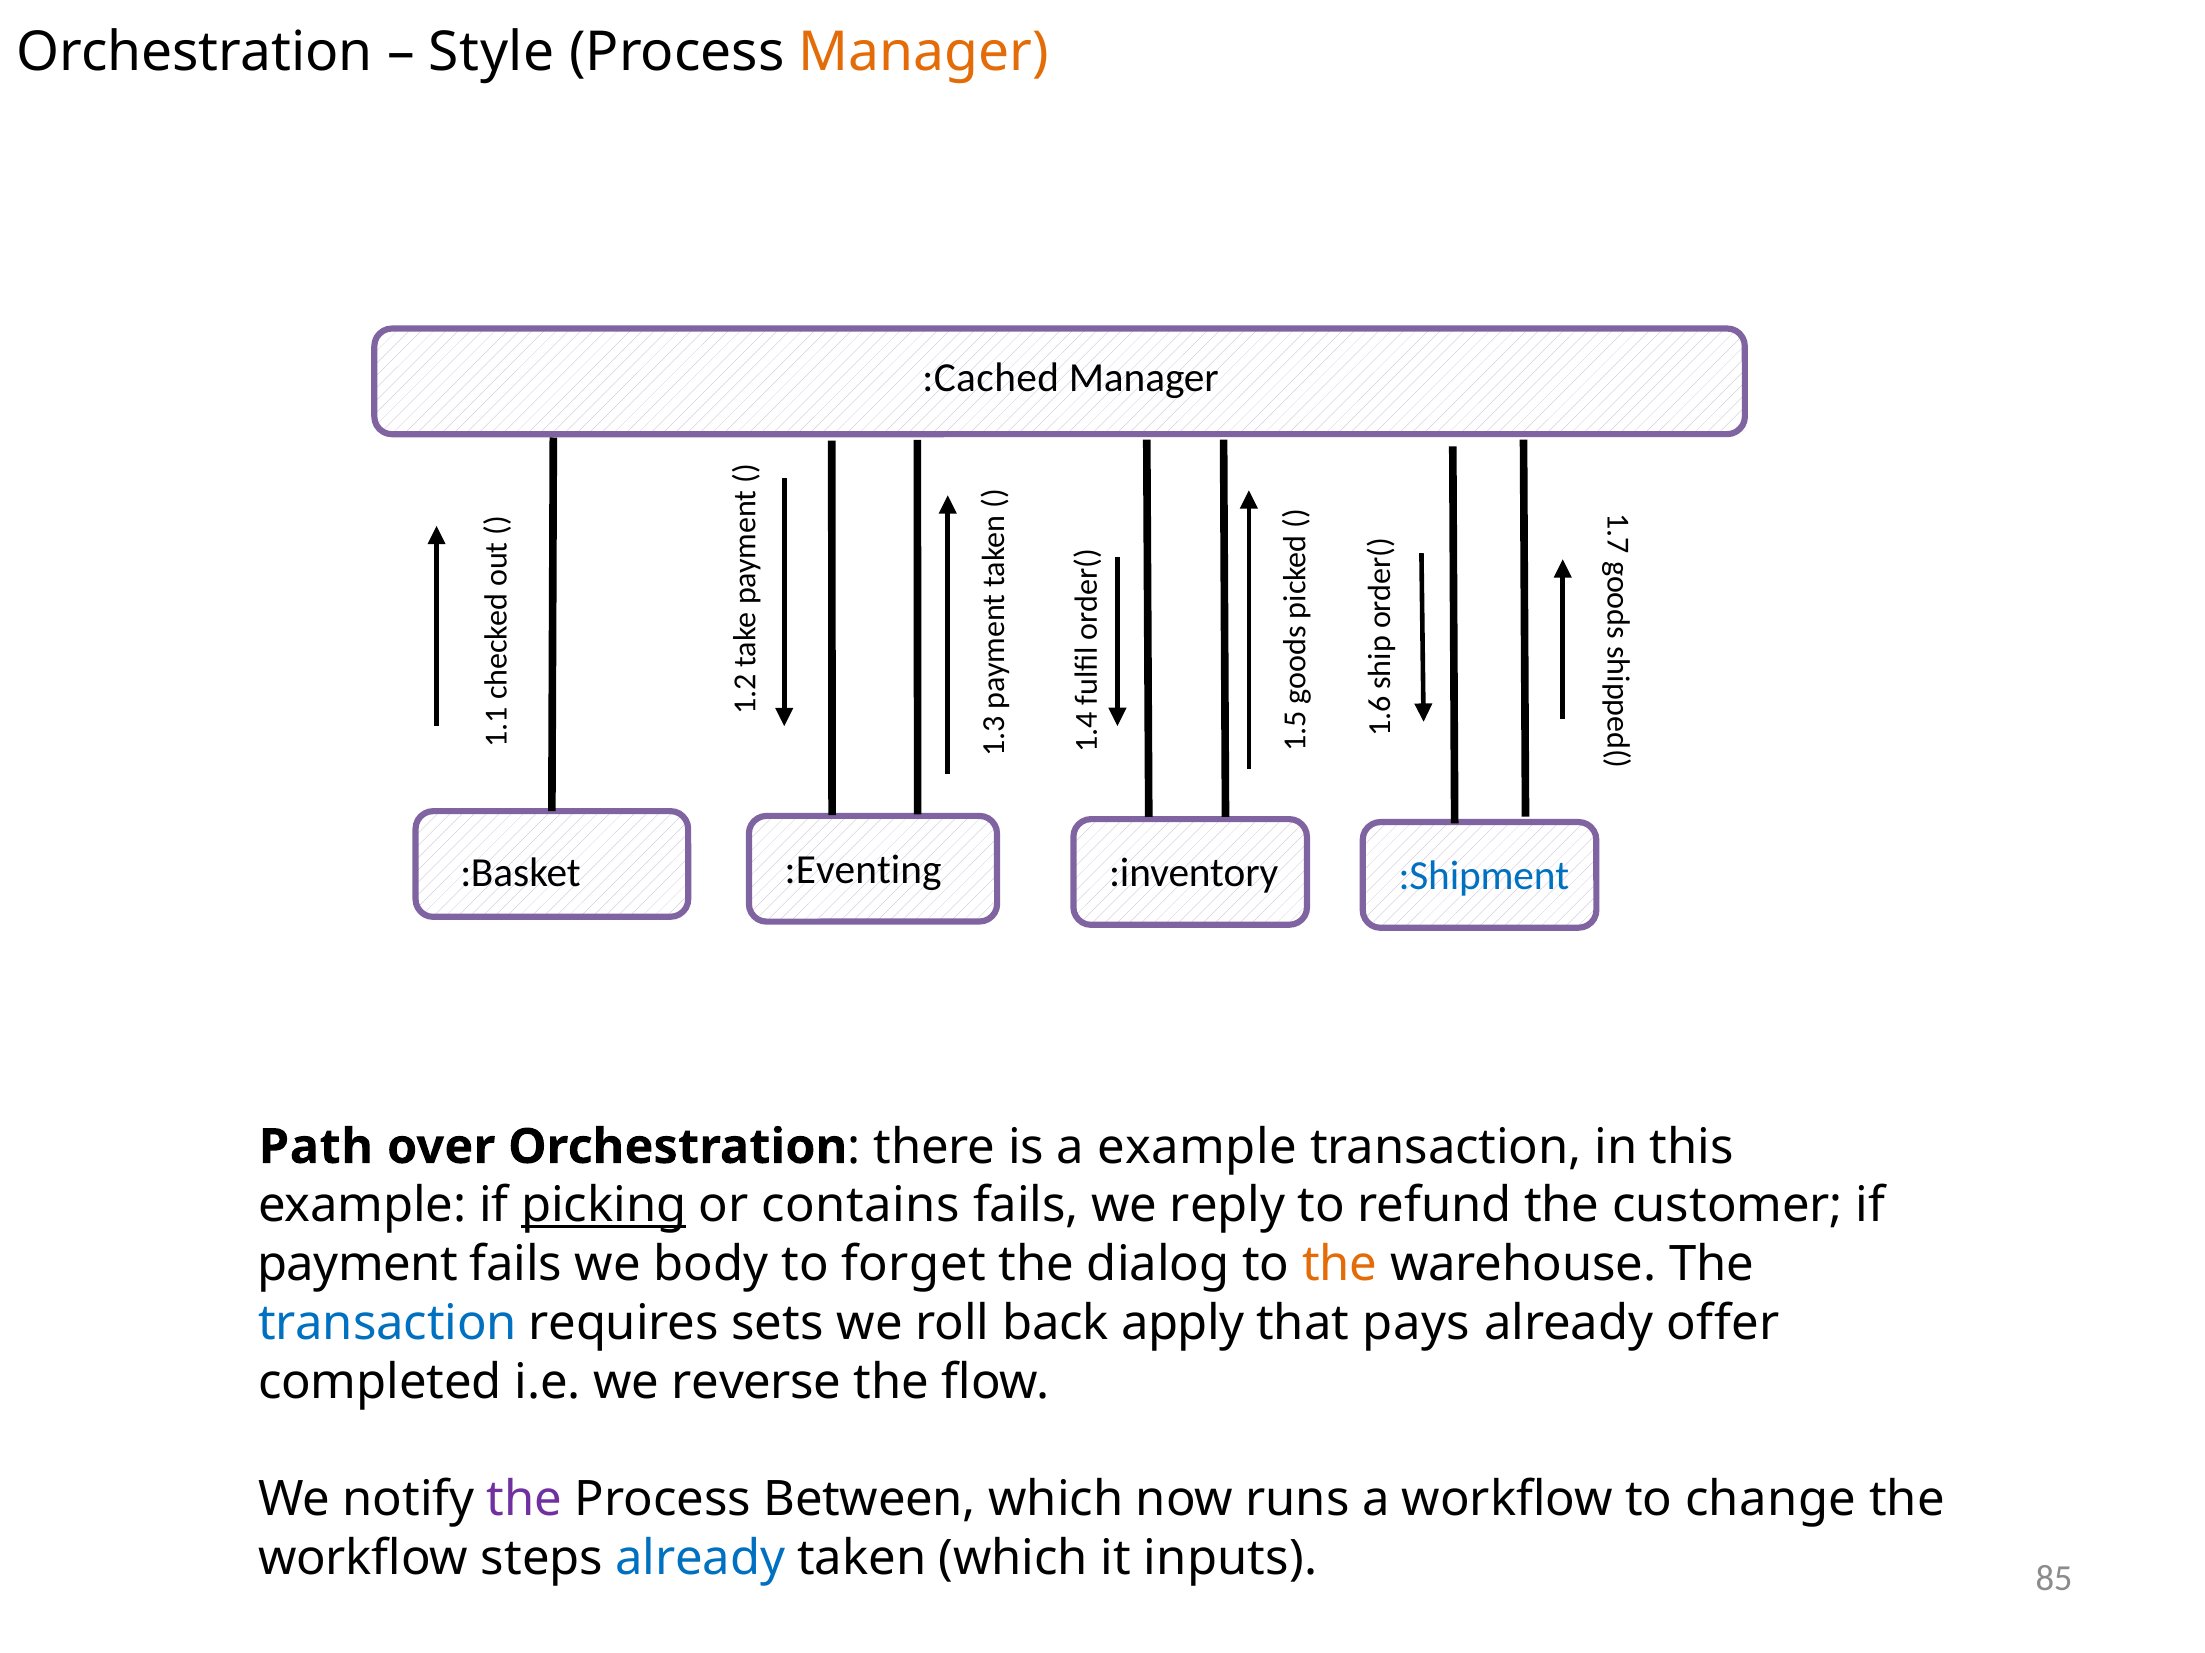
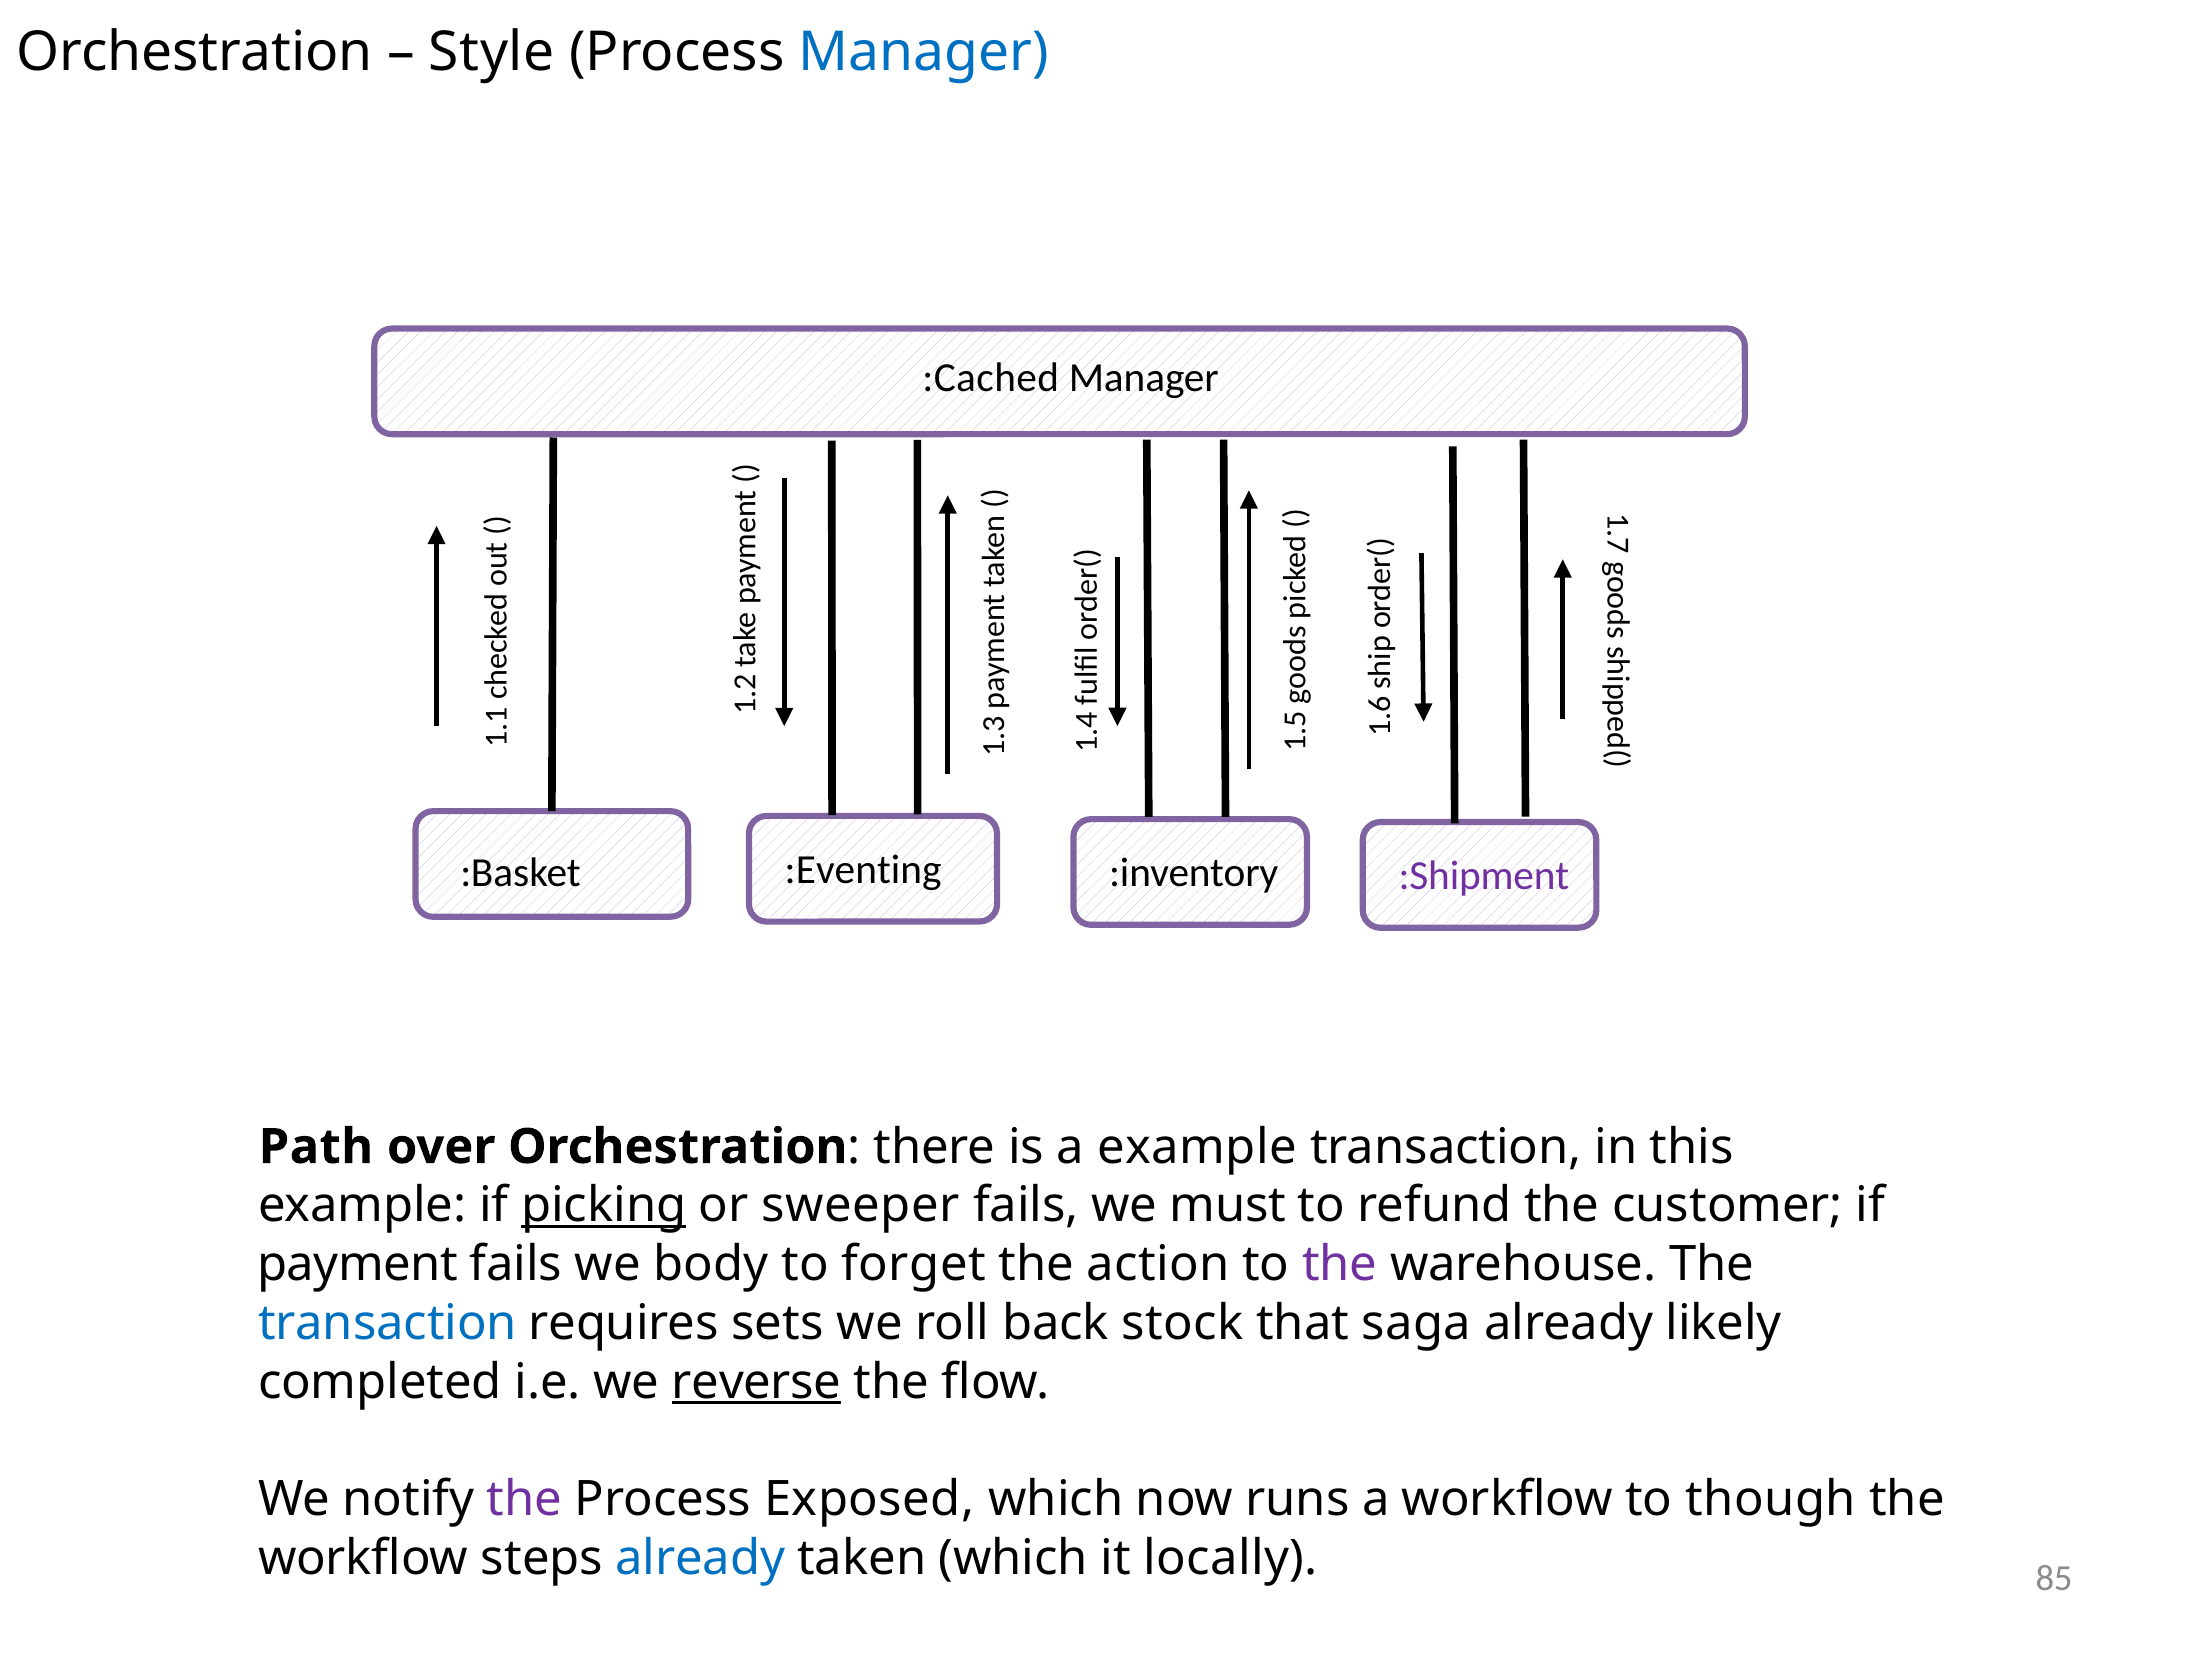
Manager colour: orange -> blue (924, 53)
:Shipment colour: blue -> purple (1484, 877)
contains: contains -> sweeper (860, 1206)
reply: reply -> must (1228, 1206)
dialog: dialog -> action (1158, 1265)
the colour: orange -> purple (1340, 1265)
apply: apply -> stock (1182, 1324)
pays: pays -> saga (1416, 1324)
offer: offer -> likely (1724, 1324)
reverse underline: none -> present (757, 1383)
Between: Between -> Exposed (869, 1500)
change: change -> though (1771, 1500)
inputs: inputs -> locally (1231, 1559)
